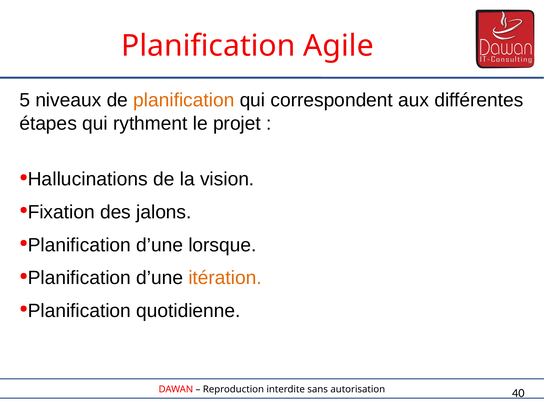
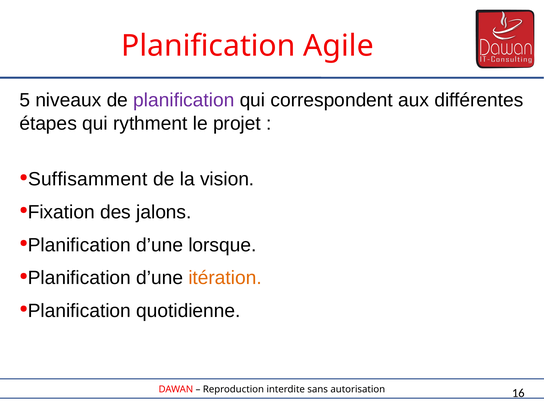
planification colour: orange -> purple (184, 100)
Hallucinations: Hallucinations -> Suffisamment (88, 179)
40: 40 -> 16 (518, 393)
